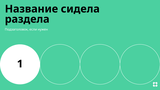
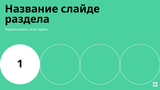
сидела: сидела -> слайде (80, 9)
